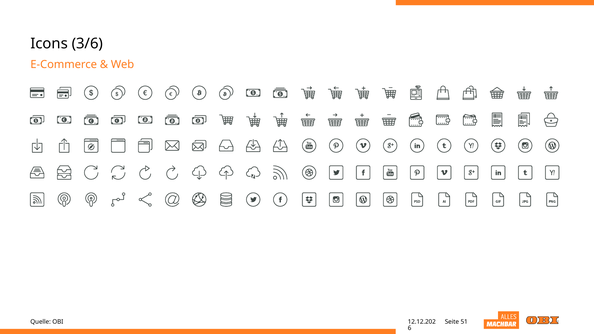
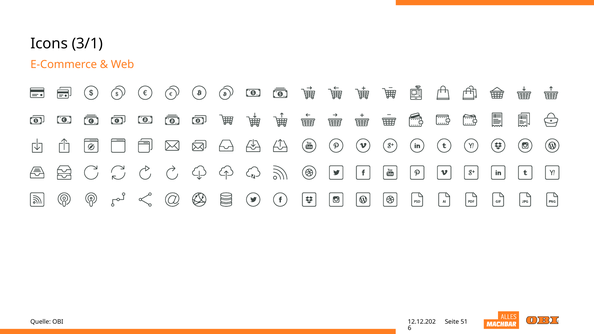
3/6: 3/6 -> 3/1 (87, 44)
